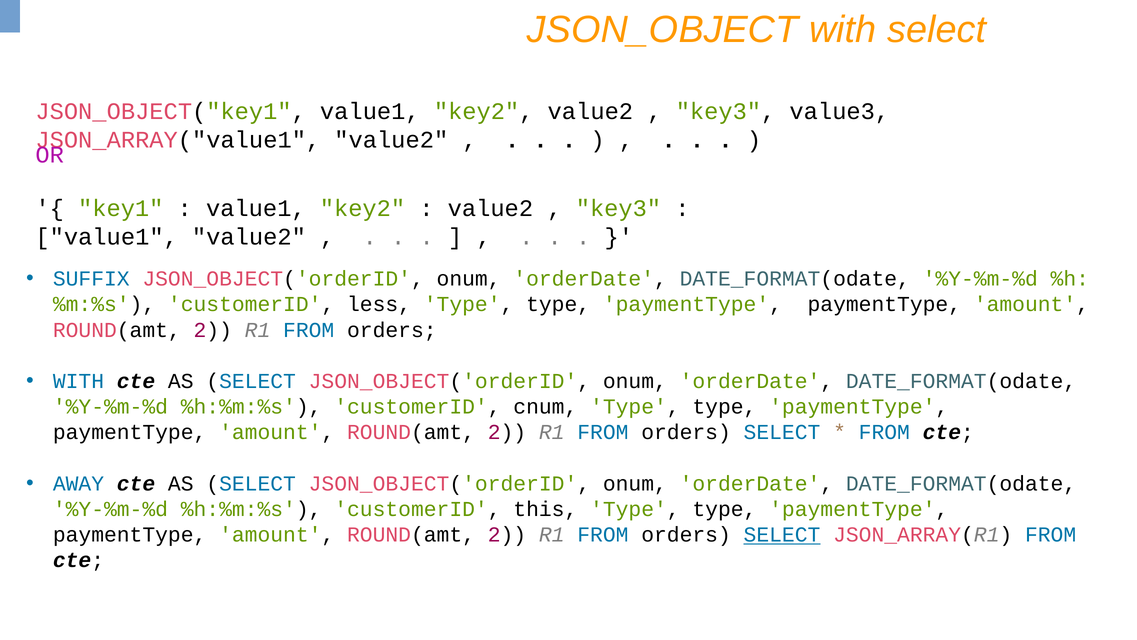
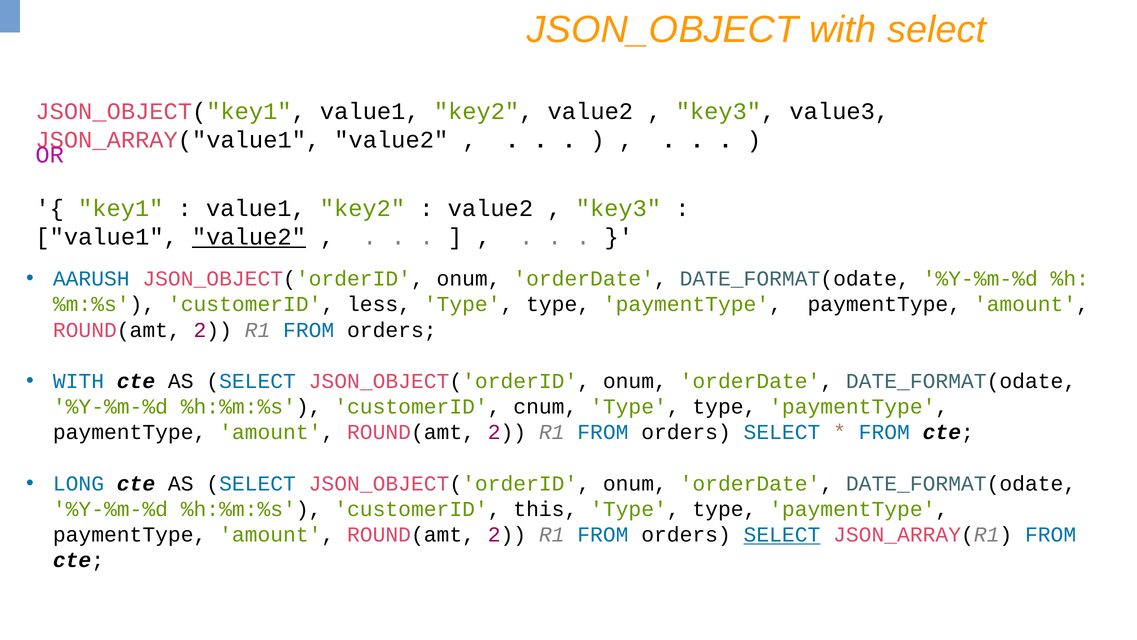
value2 underline: none -> present (249, 237)
SUFFIX: SUFFIX -> AARUSH (91, 279)
AWAY: AWAY -> LONG (78, 483)
